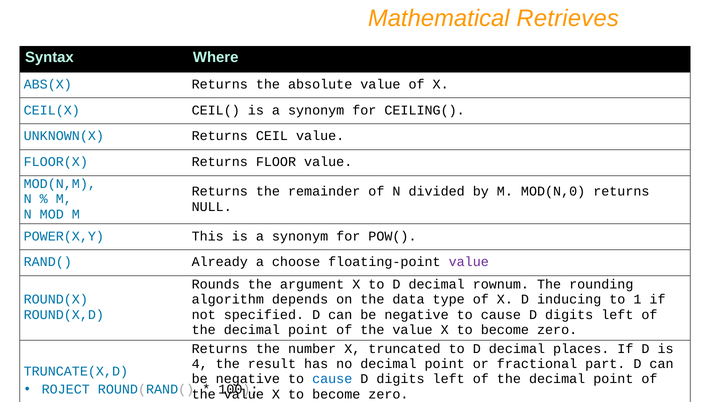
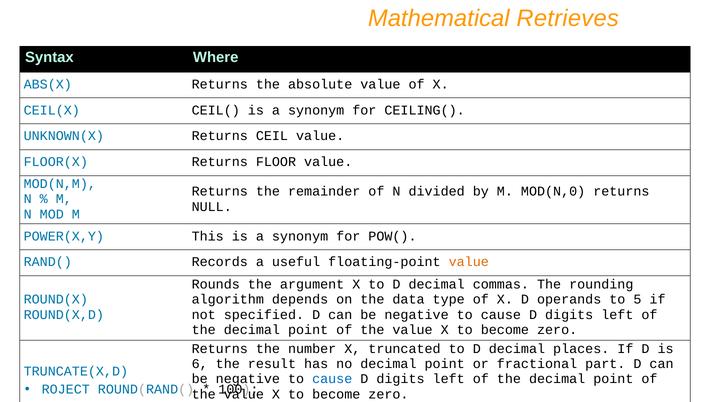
Already: Already -> Records (220, 262)
choose: choose -> useful (296, 262)
value colour: purple -> orange (469, 262)
rownum: rownum -> commas (501, 284)
inducing: inducing -> operands (569, 299)
1: 1 -> 5 (637, 299)
4: 4 -> 6 (200, 364)
